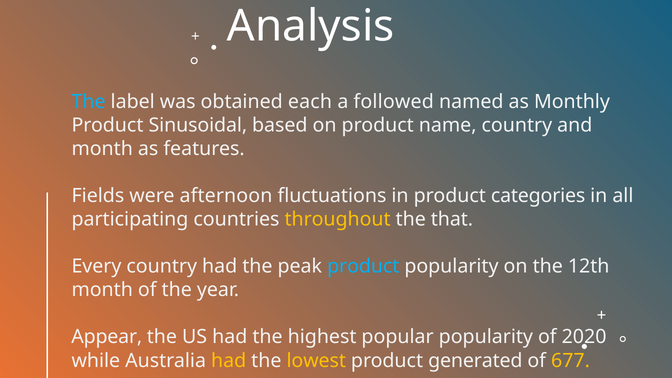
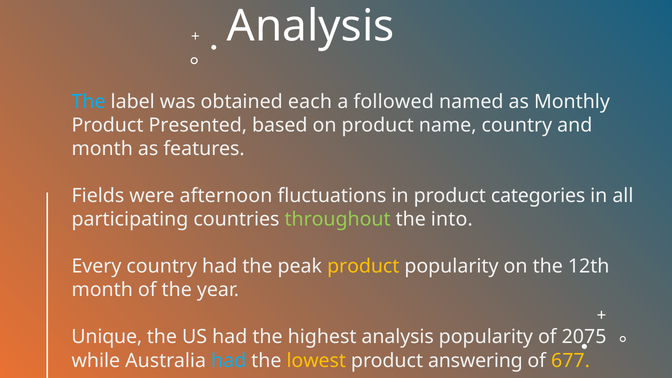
Sinusoidal: Sinusoidal -> Presented (198, 125)
throughout colour: yellow -> light green (338, 219)
that: that -> into (452, 219)
product colour: light blue -> yellow (363, 266)
Appear: Appear -> Unique (107, 337)
highest popular: popular -> analysis (398, 337)
2020: 2020 -> 2075 (584, 337)
had colour: yellow -> light blue (229, 361)
generated: generated -> answering (475, 361)
